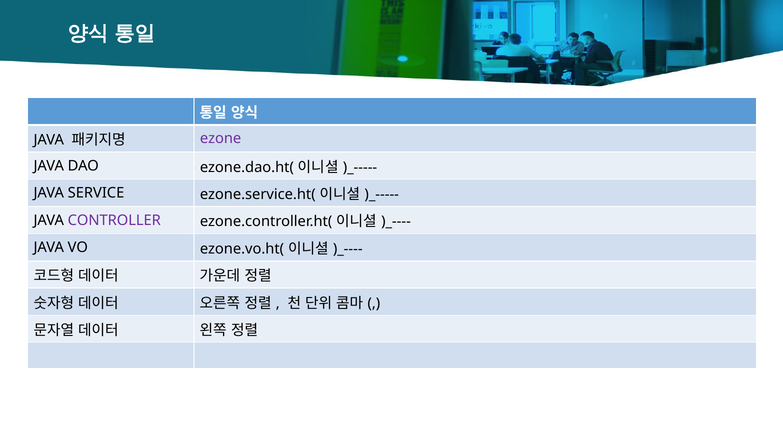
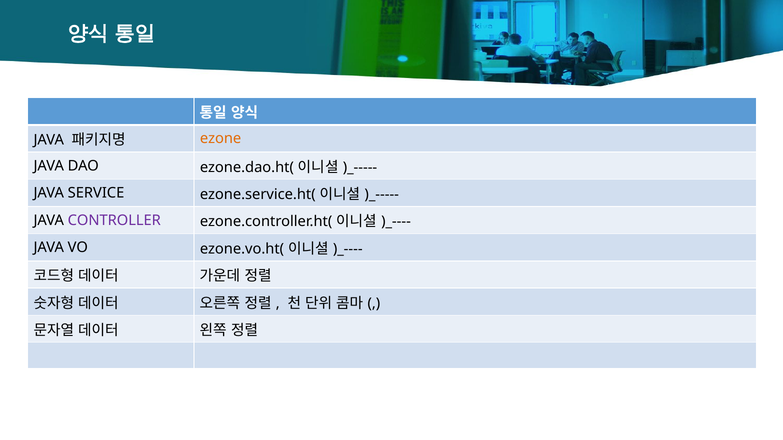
ezone colour: purple -> orange (221, 139)
